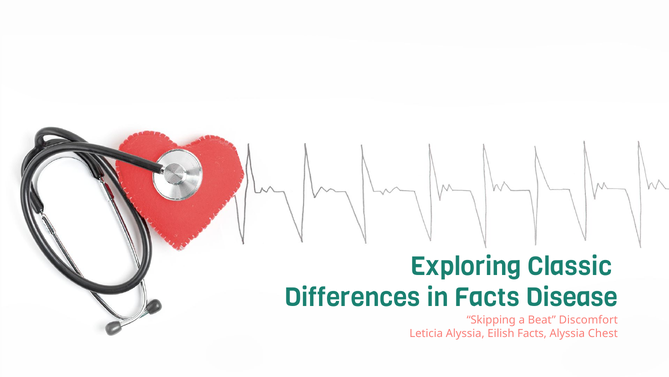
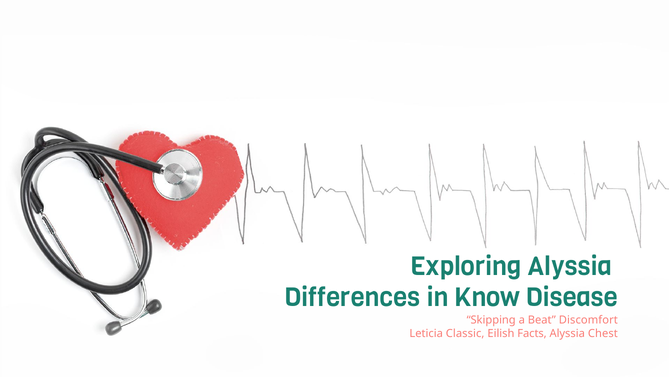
Exploring Classic: Classic -> Alyssia (570, 266)
in Facts: Facts -> Know (487, 297)
Leticia Alyssia: Alyssia -> Classic (465, 333)
